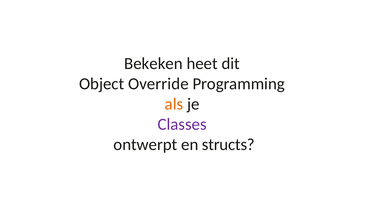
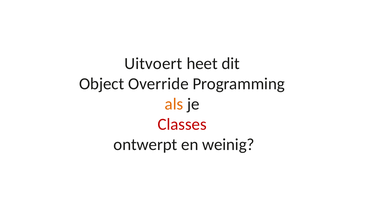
Bekeken: Bekeken -> Uitvoert (153, 64)
Classes colour: purple -> red (182, 124)
structs: structs -> weinig (228, 145)
